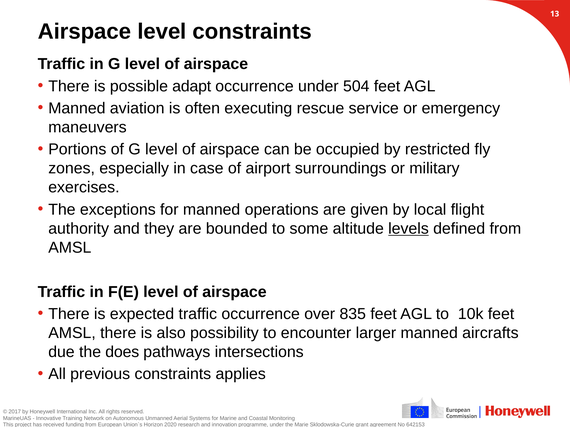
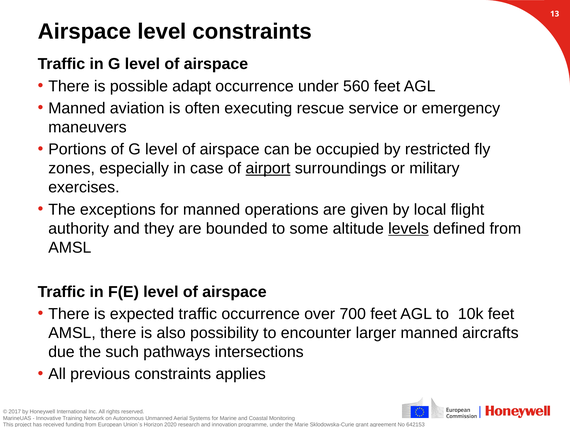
504: 504 -> 560 (356, 86)
airport underline: none -> present (268, 169)
835: 835 -> 700 (353, 314)
does: does -> such (122, 352)
